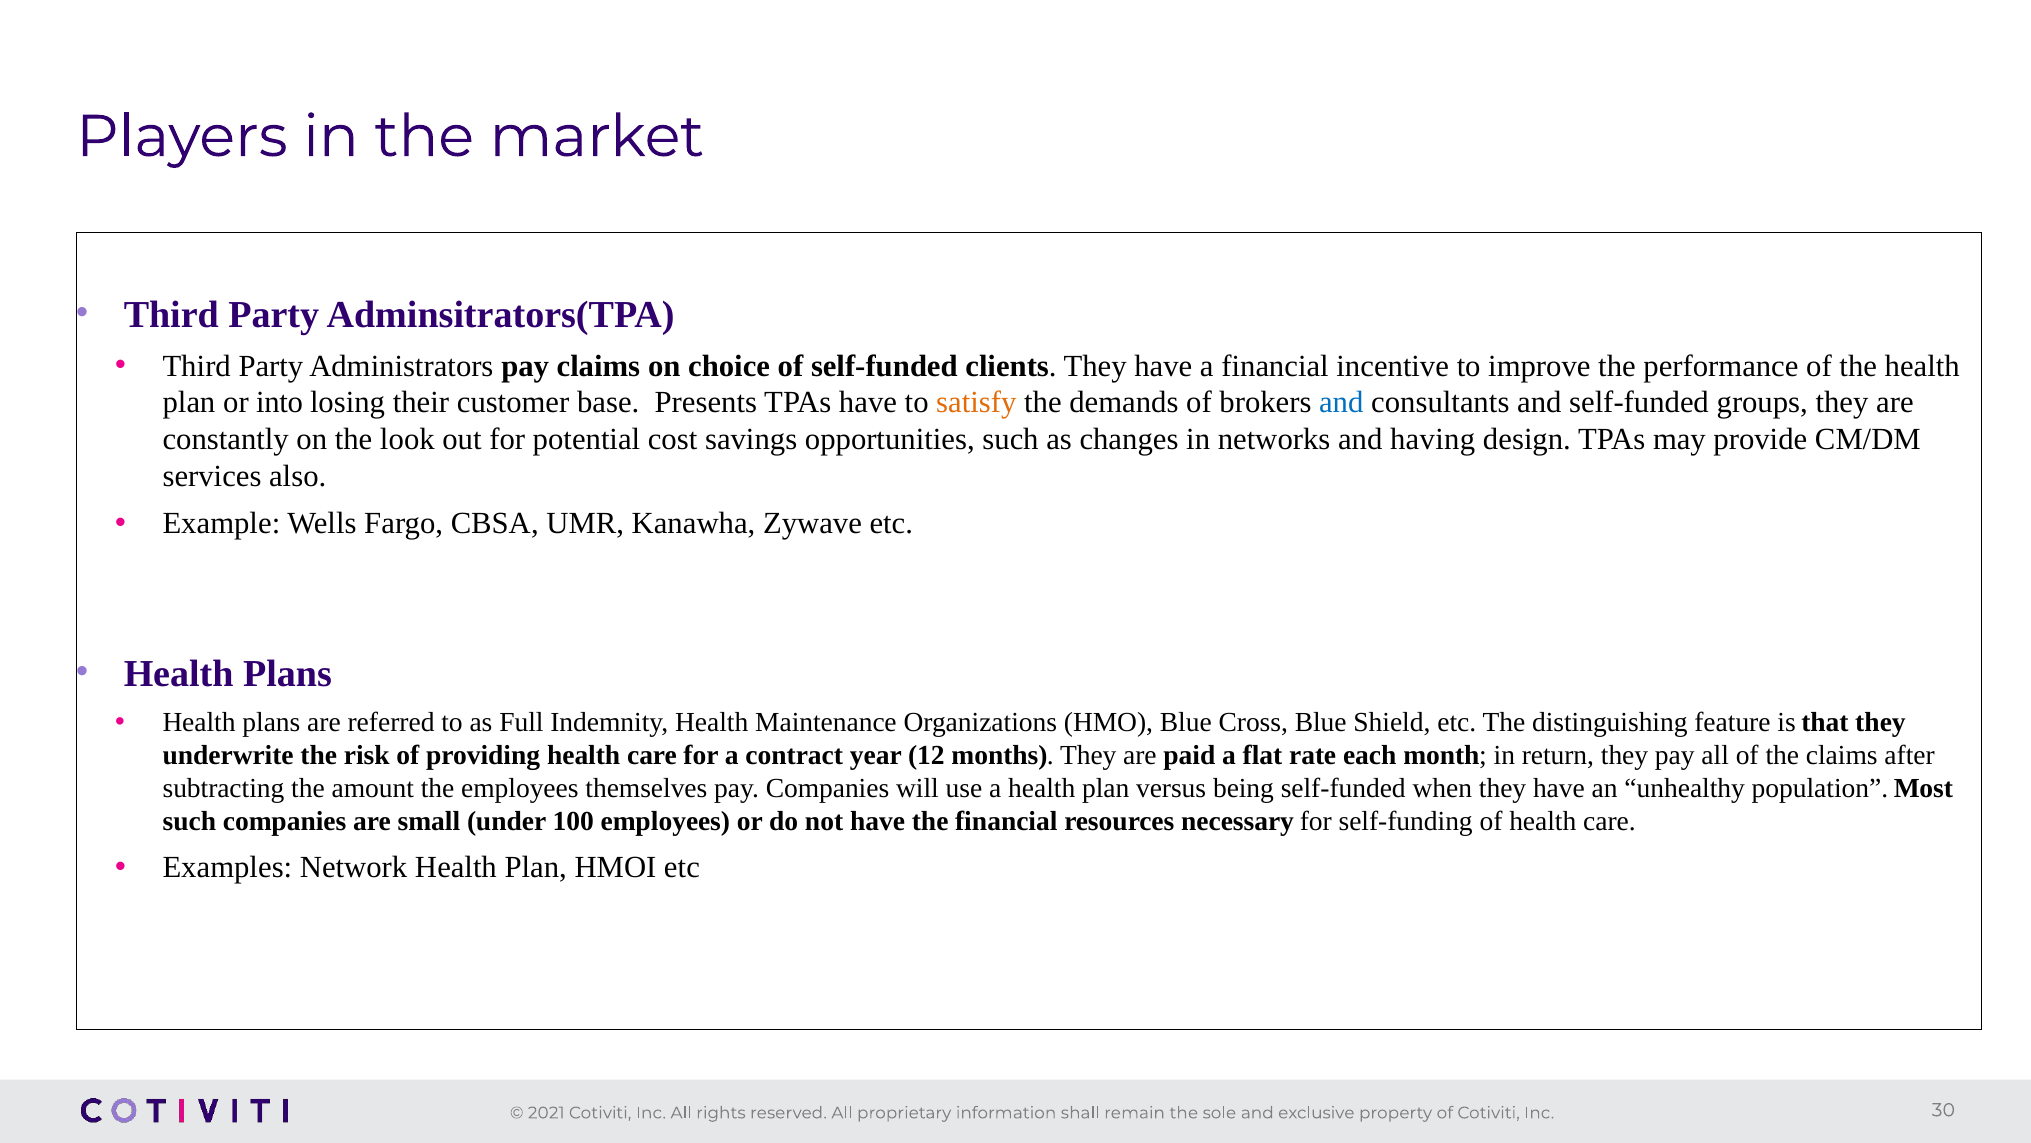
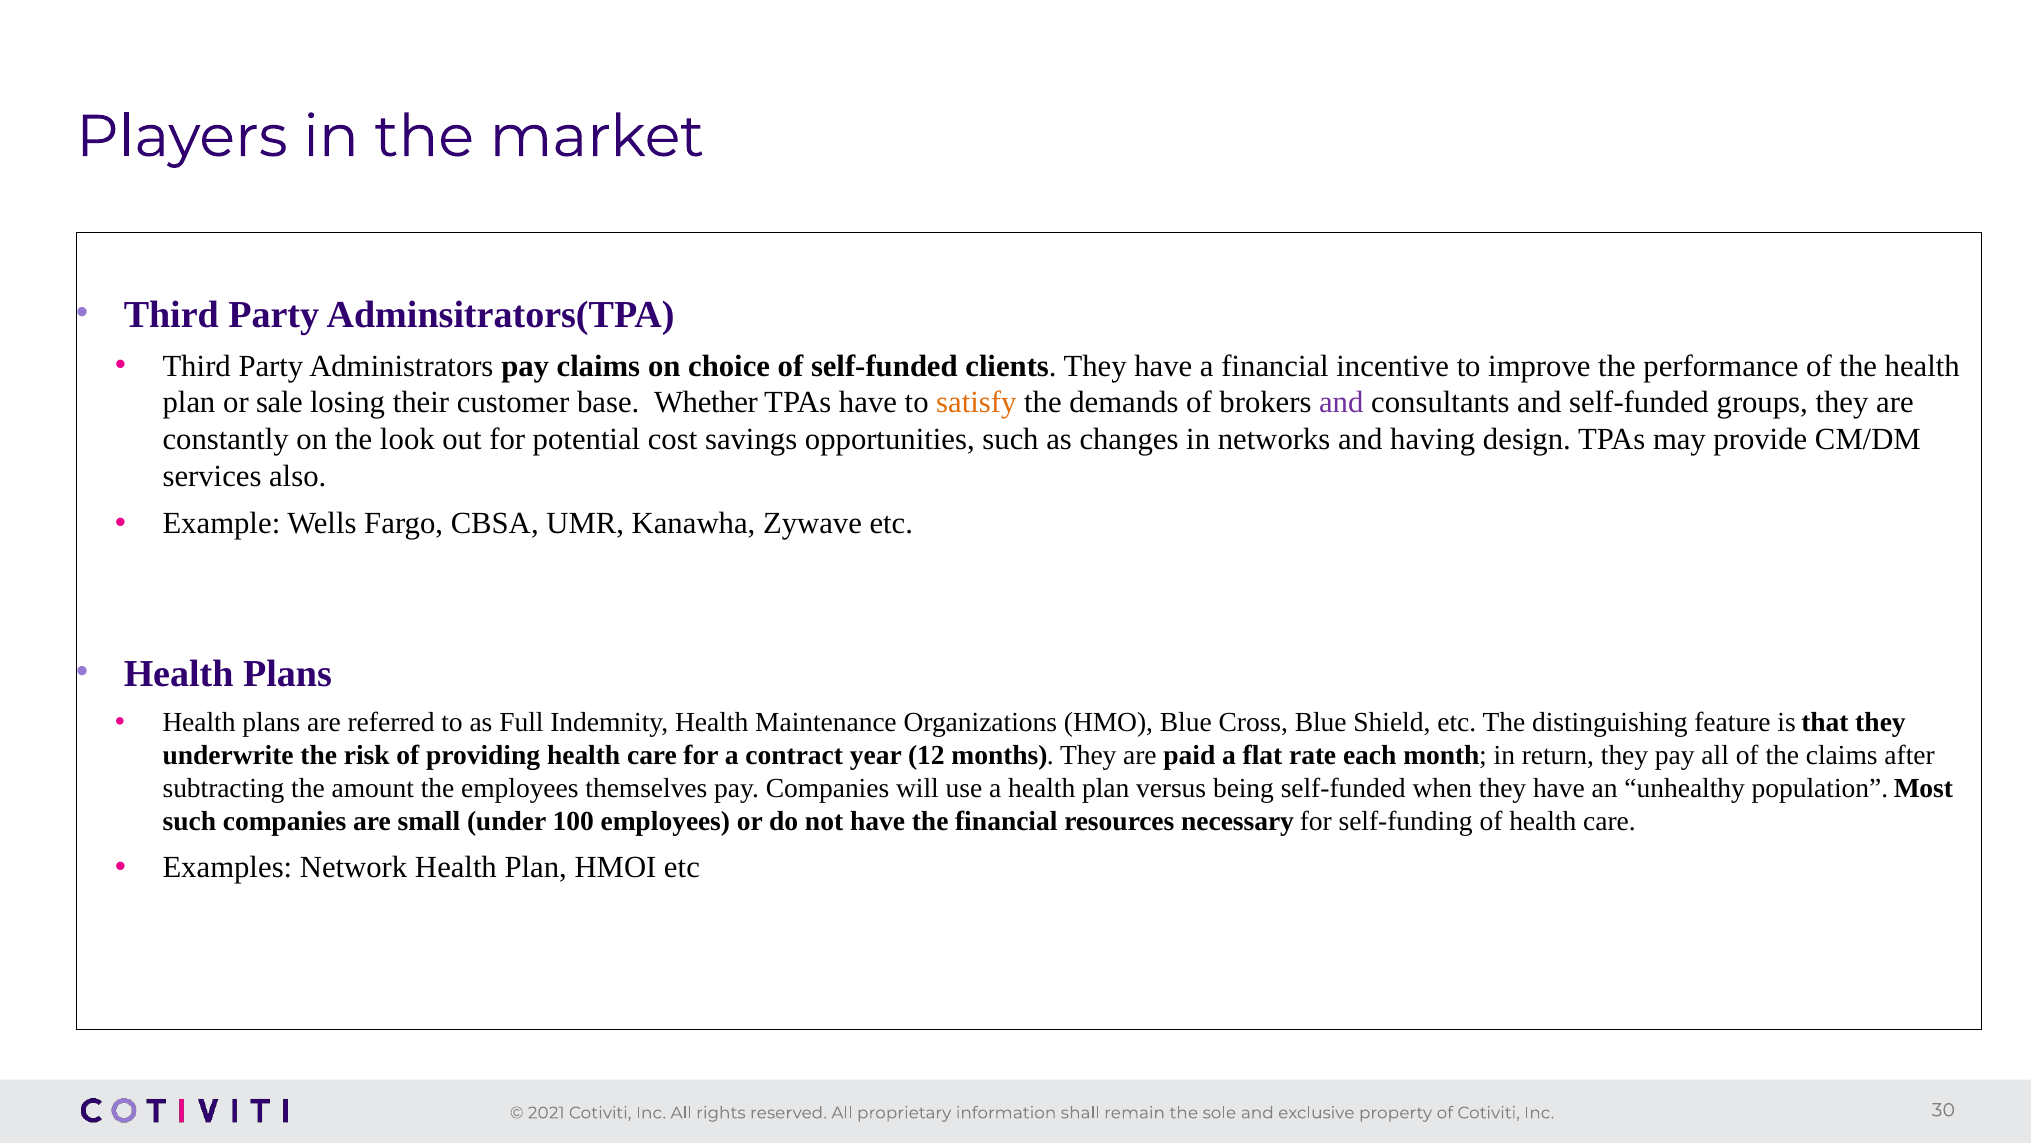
into: into -> sale (279, 403)
Presents: Presents -> Whether (706, 403)
and colour: blue -> purple (1341, 403)
